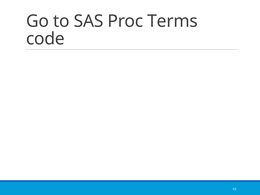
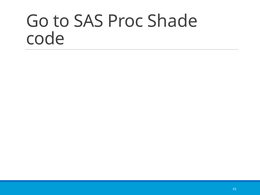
Terms: Terms -> Shade (172, 21)
